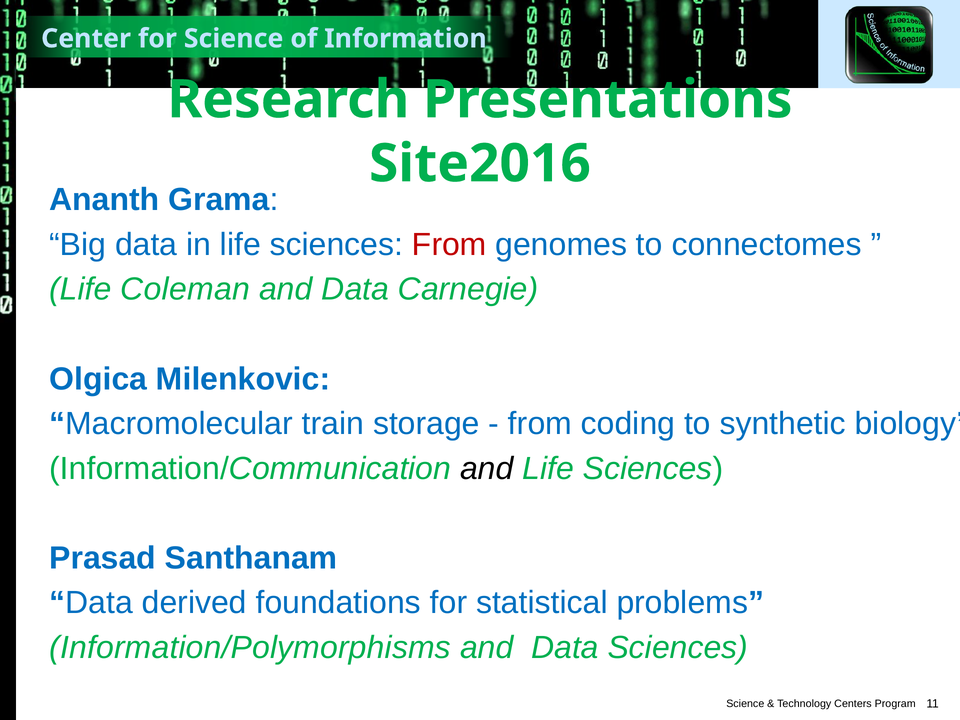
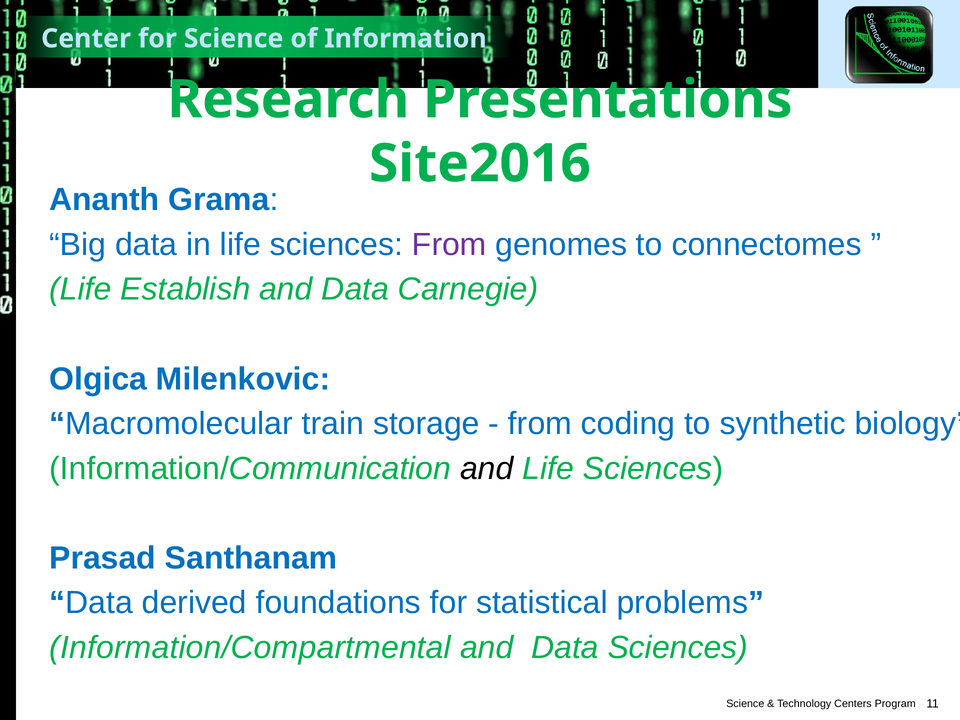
From colour: red -> purple (449, 245)
Coleman: Coleman -> Establish (185, 289)
Information/Polymorphisms: Information/Polymorphisms -> Information/Compartmental (250, 648)
